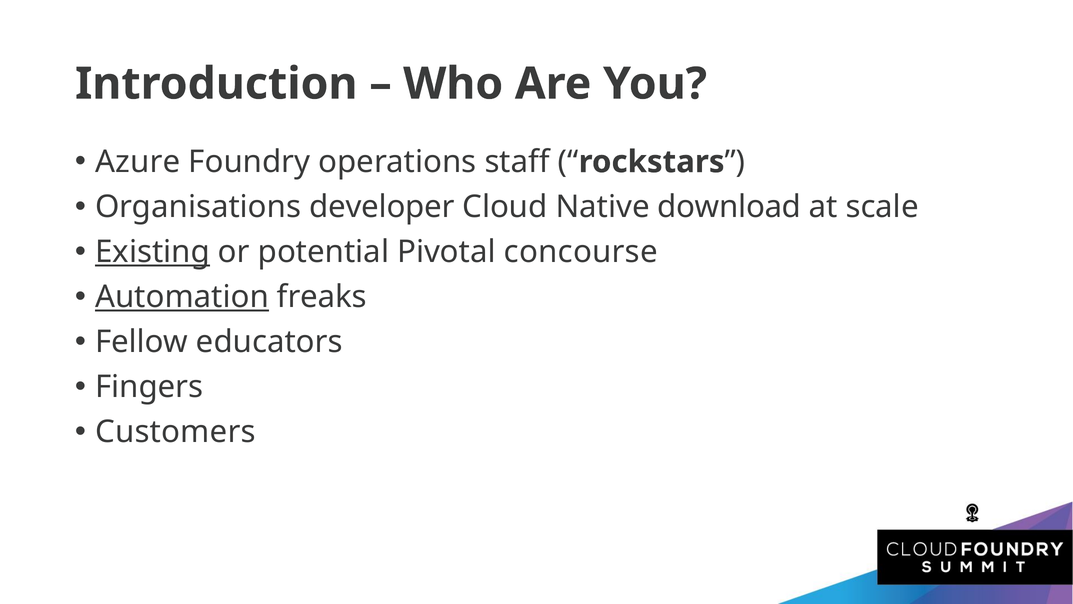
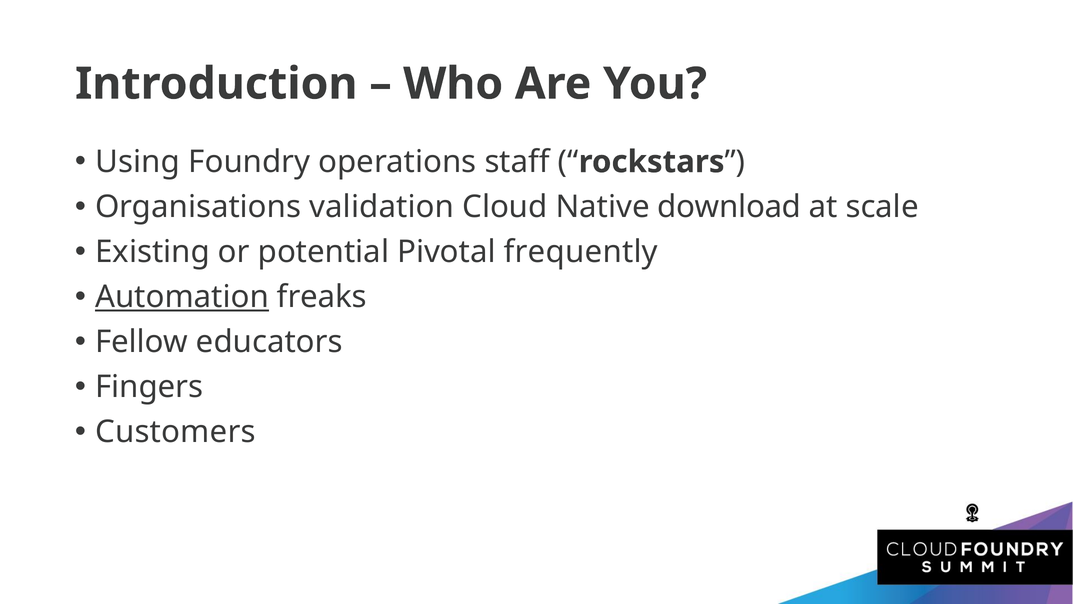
Azure: Azure -> Using (138, 162)
developer: developer -> validation (382, 207)
Existing underline: present -> none (152, 252)
concourse: concourse -> frequently (581, 252)
